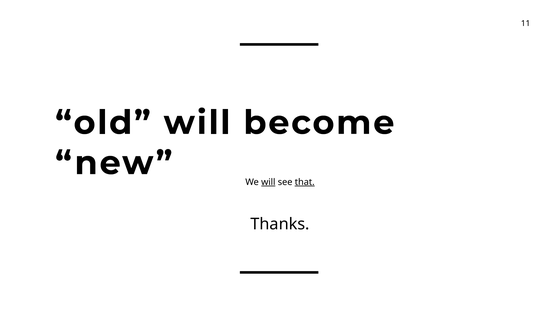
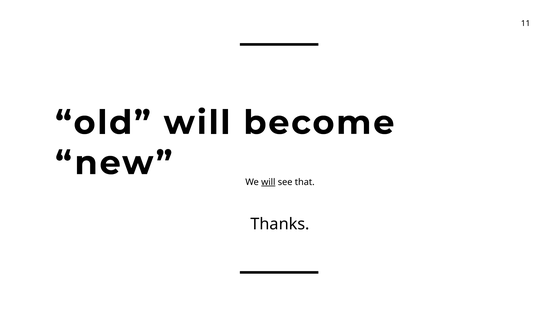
that underline: present -> none (305, 182)
